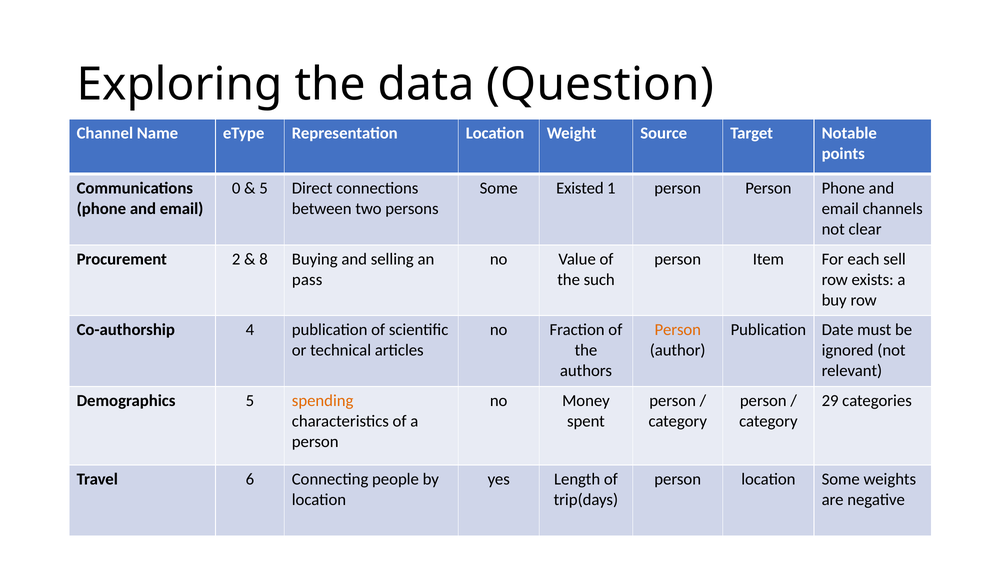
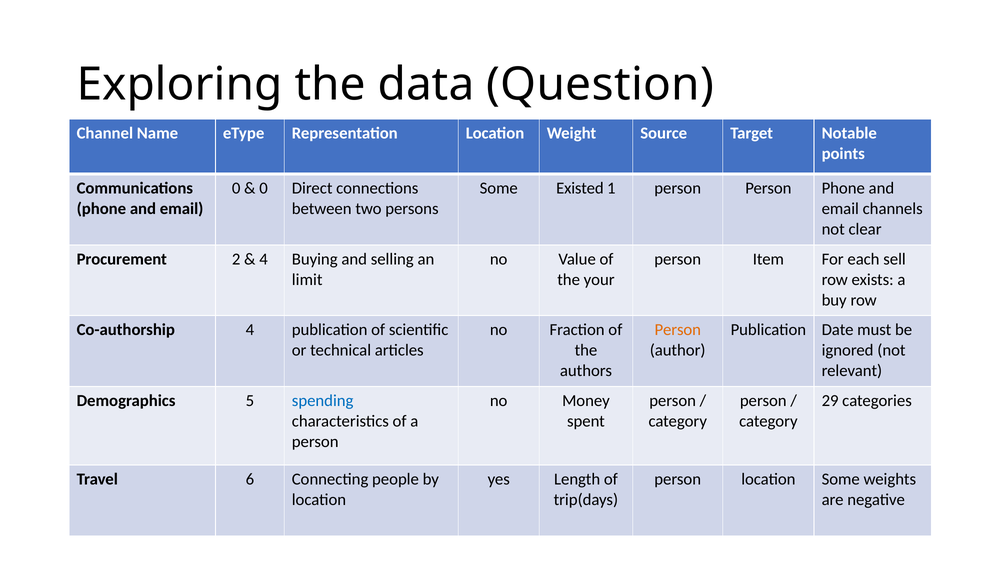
5: 5 -> 0 (264, 188)
8: 8 -> 4 (264, 259)
pass: pass -> limit (307, 280)
such: such -> your (599, 280)
spending colour: orange -> blue (323, 401)
